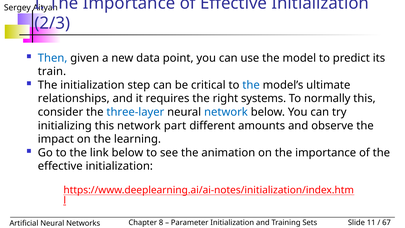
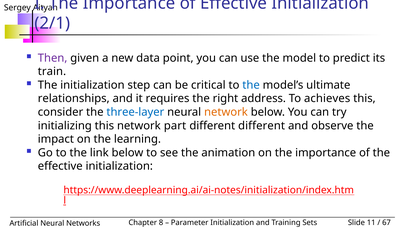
2/3: 2/3 -> 2/1 (52, 23)
Then colour: blue -> purple (53, 58)
systems: systems -> address (264, 99)
normally: normally -> achieves (327, 99)
network colour: blue -> orange (226, 112)
different amounts: amounts -> different (262, 126)
